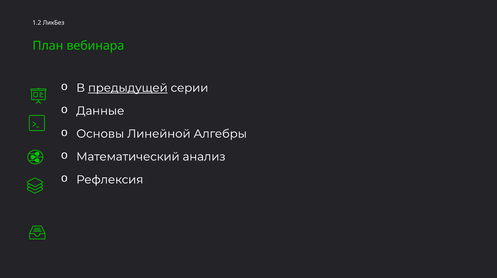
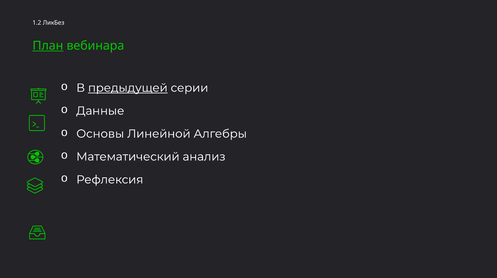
План underline: none -> present (48, 46)
